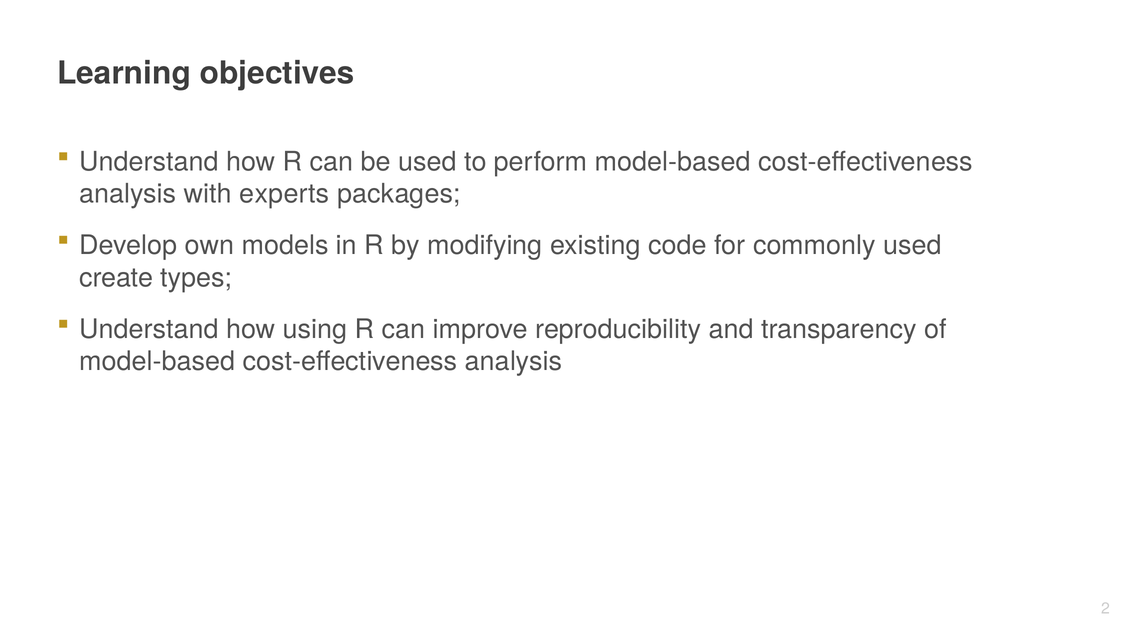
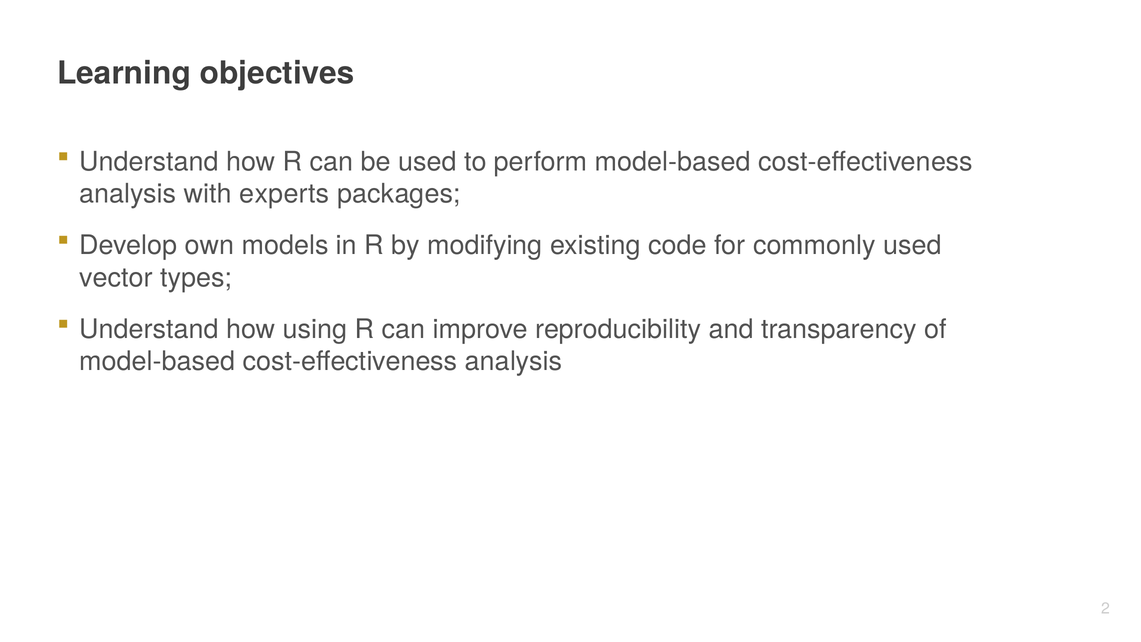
create: create -> vector (116, 278)
